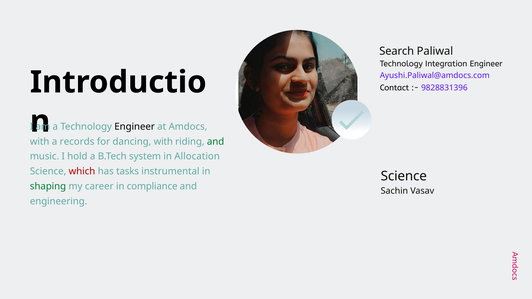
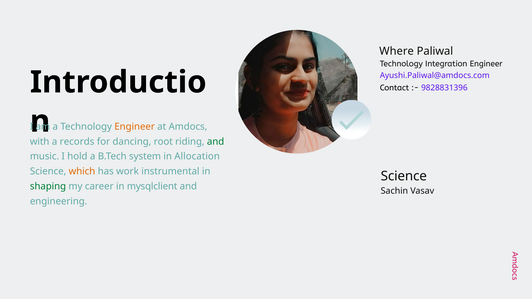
Search: Search -> Where (397, 51)
Engineer colour: black -> orange (135, 127)
dancing with: with -> root (163, 142)
which colour: red -> orange (82, 172)
tasks: tasks -> work (127, 172)
compliance: compliance -> mysqlclient (152, 187)
